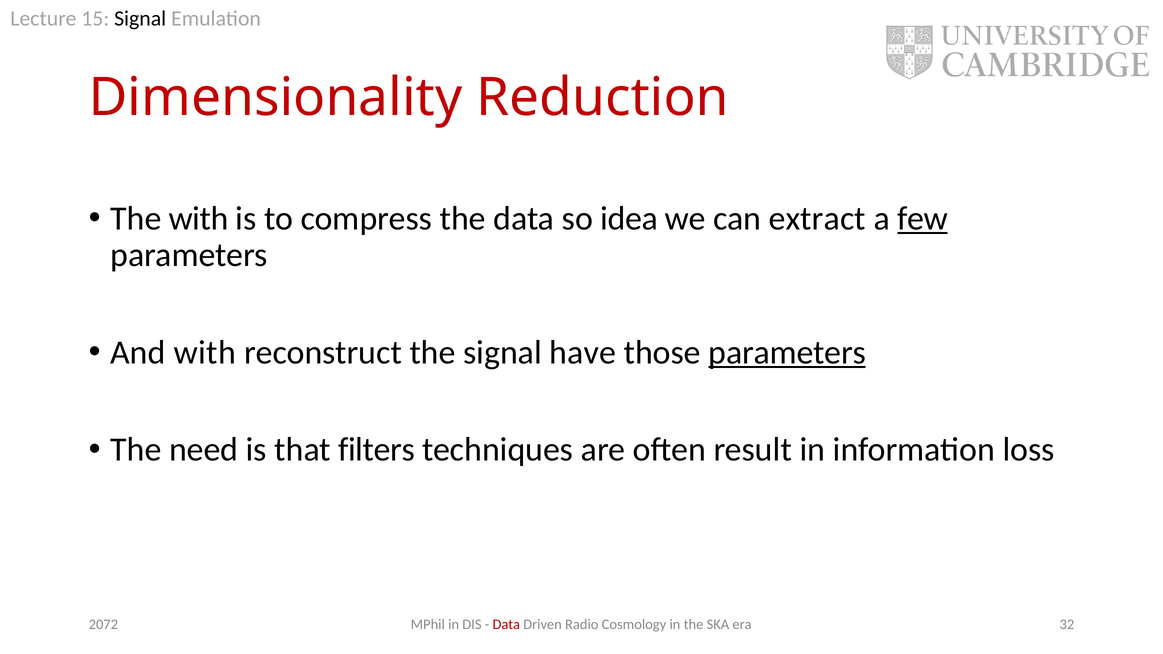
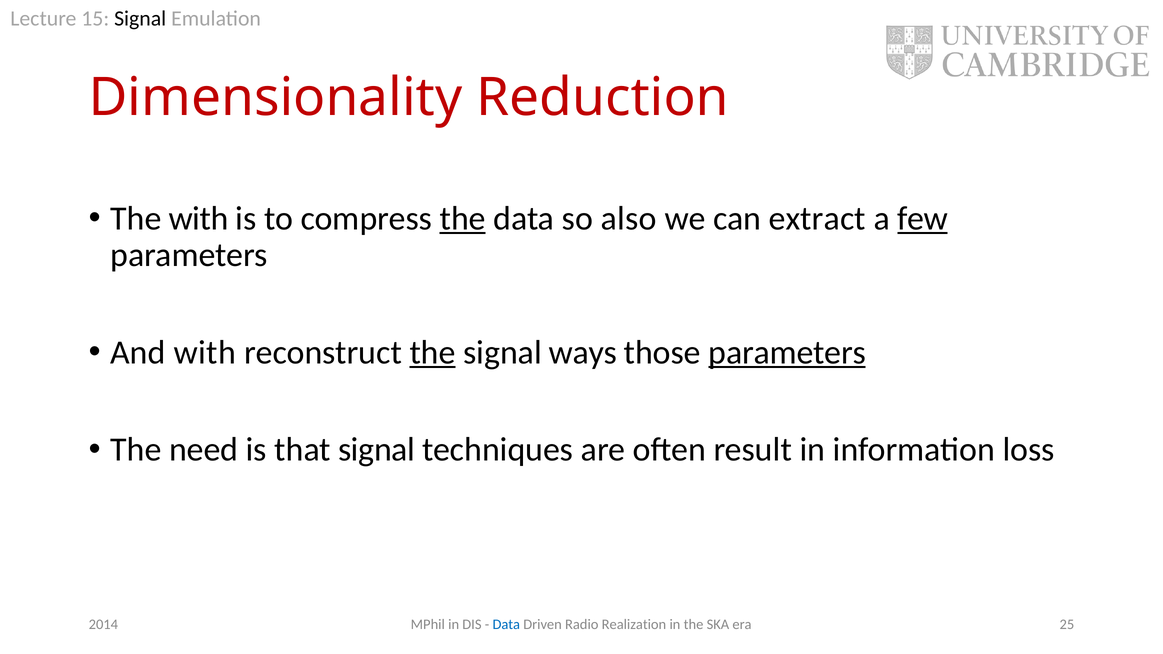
the underline: none -> present (463, 219)
idea: idea -> also (629, 219)
the underline: none -> present (433, 353)
have: have -> ways (583, 353)
that filters: filters -> signal (377, 450)
Data colour: red -> blue (506, 625)
Cosmology: Cosmology -> Realization (634, 625)
32: 32 -> 25 (1067, 625)
2072: 2072 -> 2014 (103, 625)
